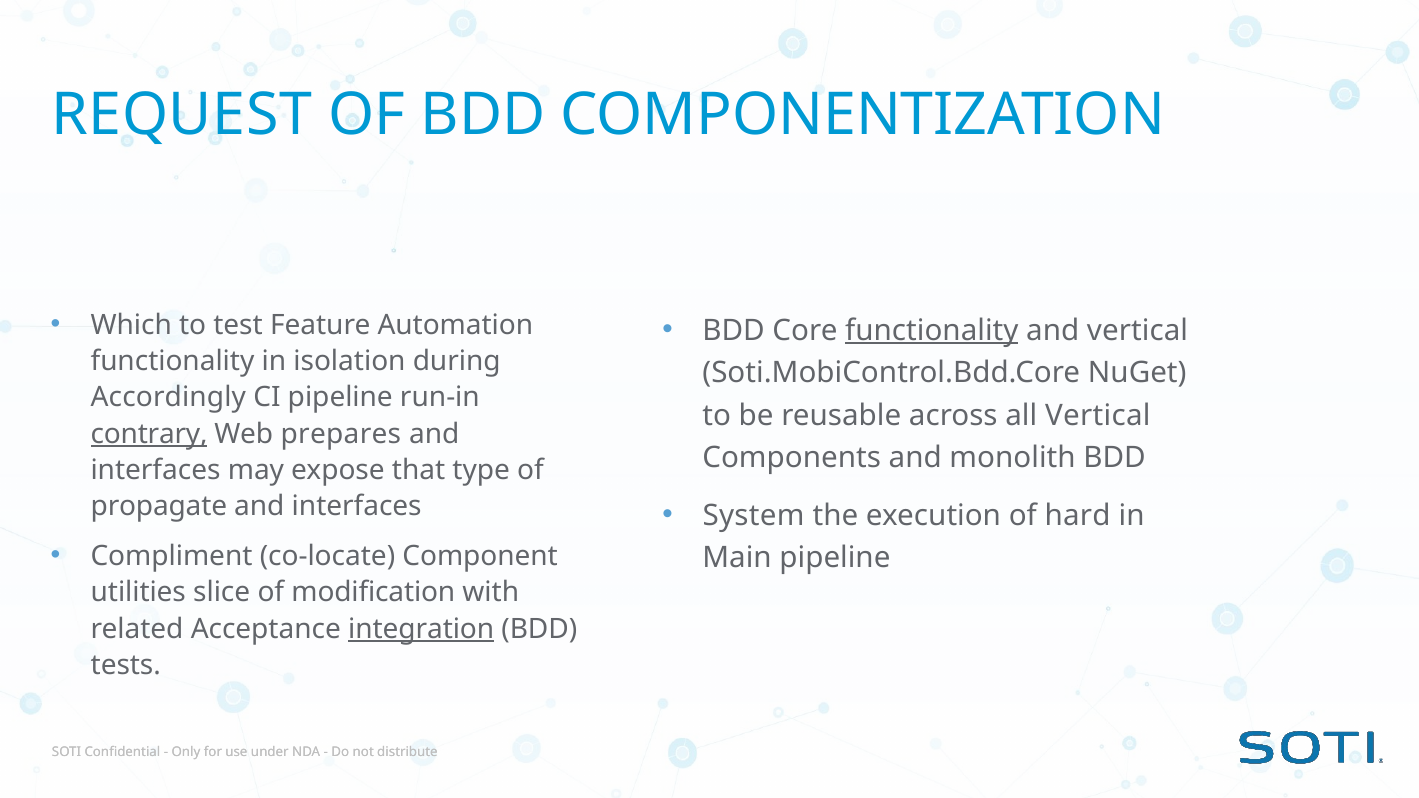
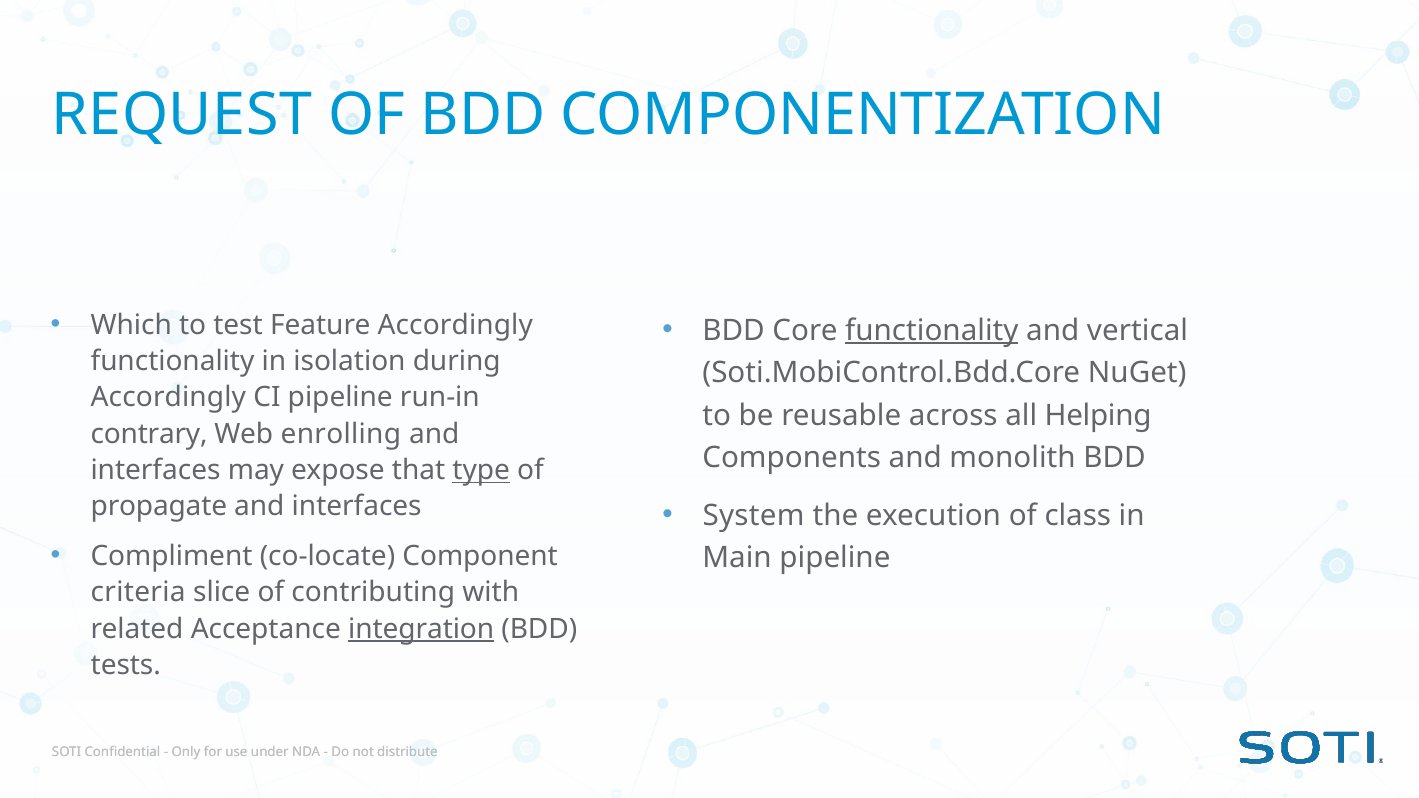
Feature Automation: Automation -> Accordingly (455, 325)
all Vertical: Vertical -> Helping (1098, 416)
contrary underline: present -> none (149, 434)
prepares: prepares -> enrolling (341, 434)
type underline: none -> present (481, 470)
hard: hard -> class (1078, 516)
utilities: utilities -> criteria (138, 593)
modification: modification -> contributing (373, 593)
